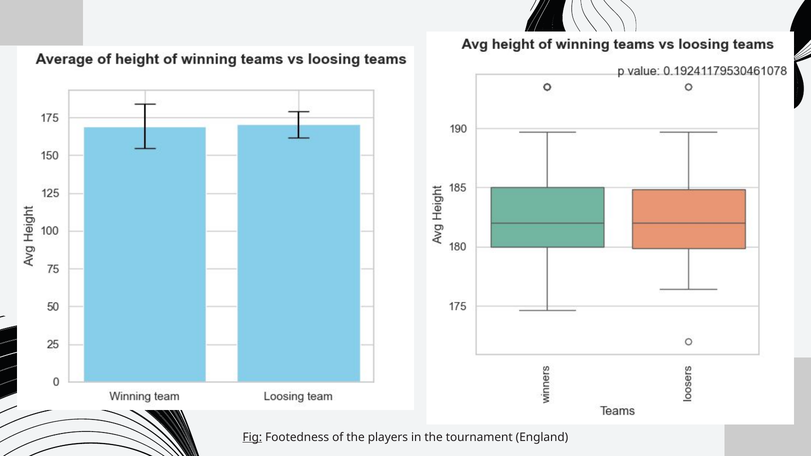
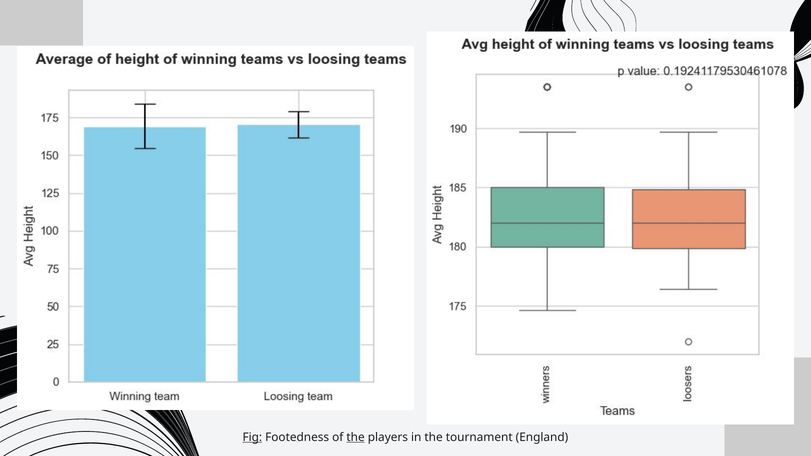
the underline: none -> present (356, 437)
